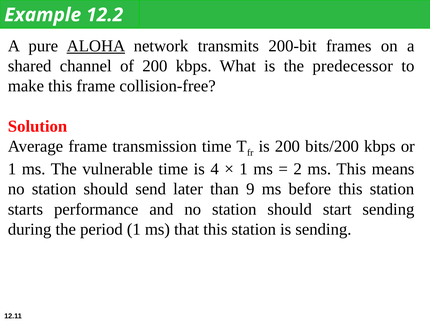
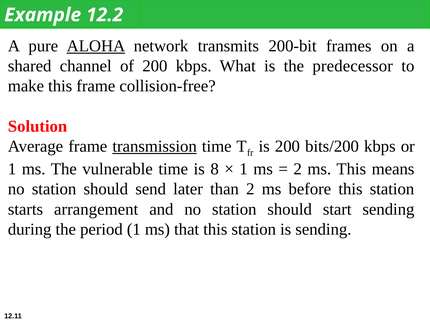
transmission underline: none -> present (155, 147)
4: 4 -> 8 (215, 169)
than 9: 9 -> 2 (250, 189)
performance: performance -> arrangement (96, 210)
